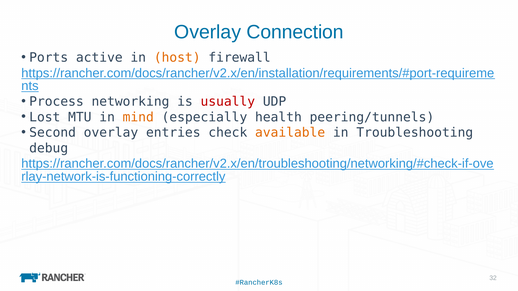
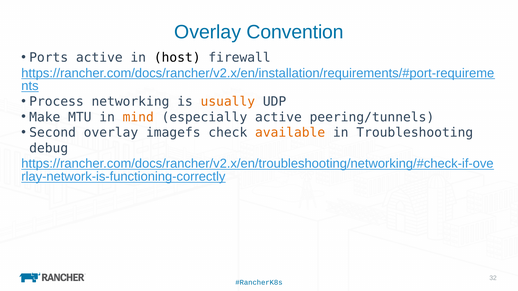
Connection: Connection -> Convention (295, 32)
host colour: orange -> black (177, 58)
usually colour: red -> orange (228, 102)
Lost: Lost -> Make (45, 117)
especially health: health -> active (278, 117)
entries: entries -> imagefs (173, 133)
